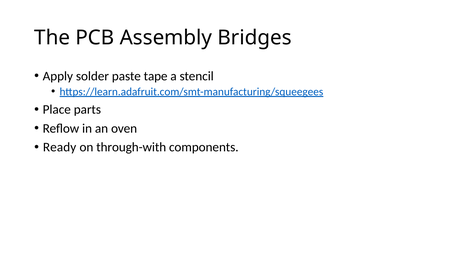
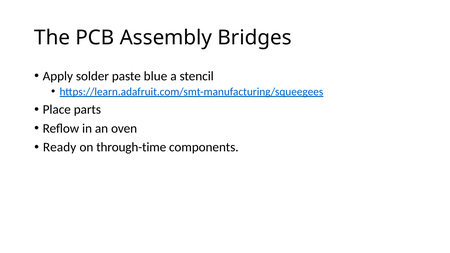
tape: tape -> blue (156, 76)
through-with: through-with -> through-time (131, 147)
